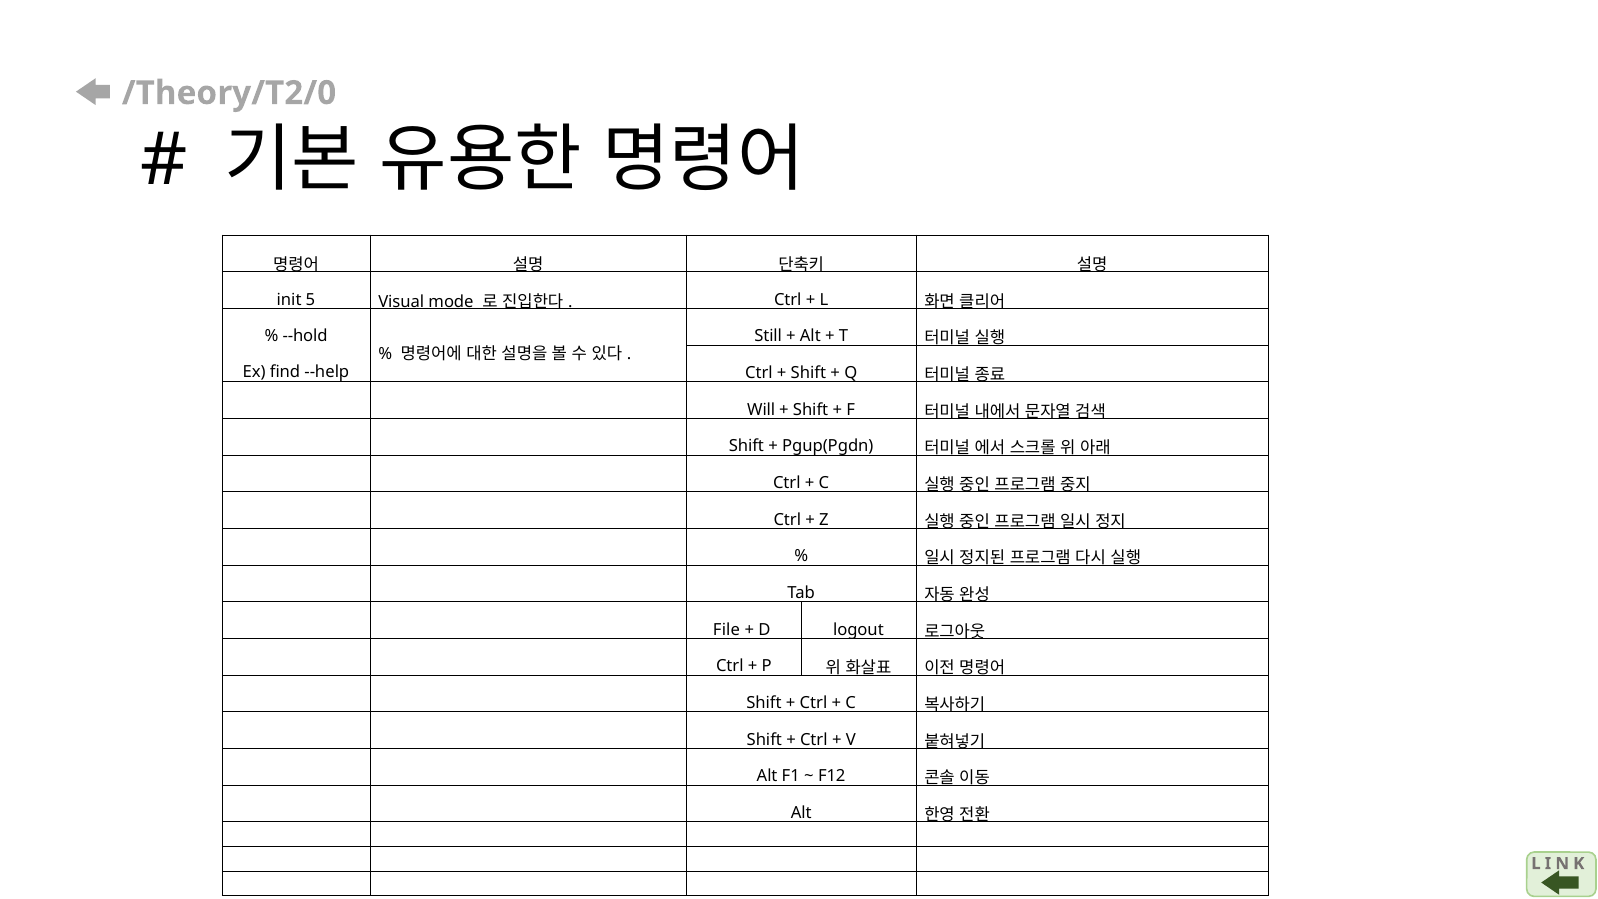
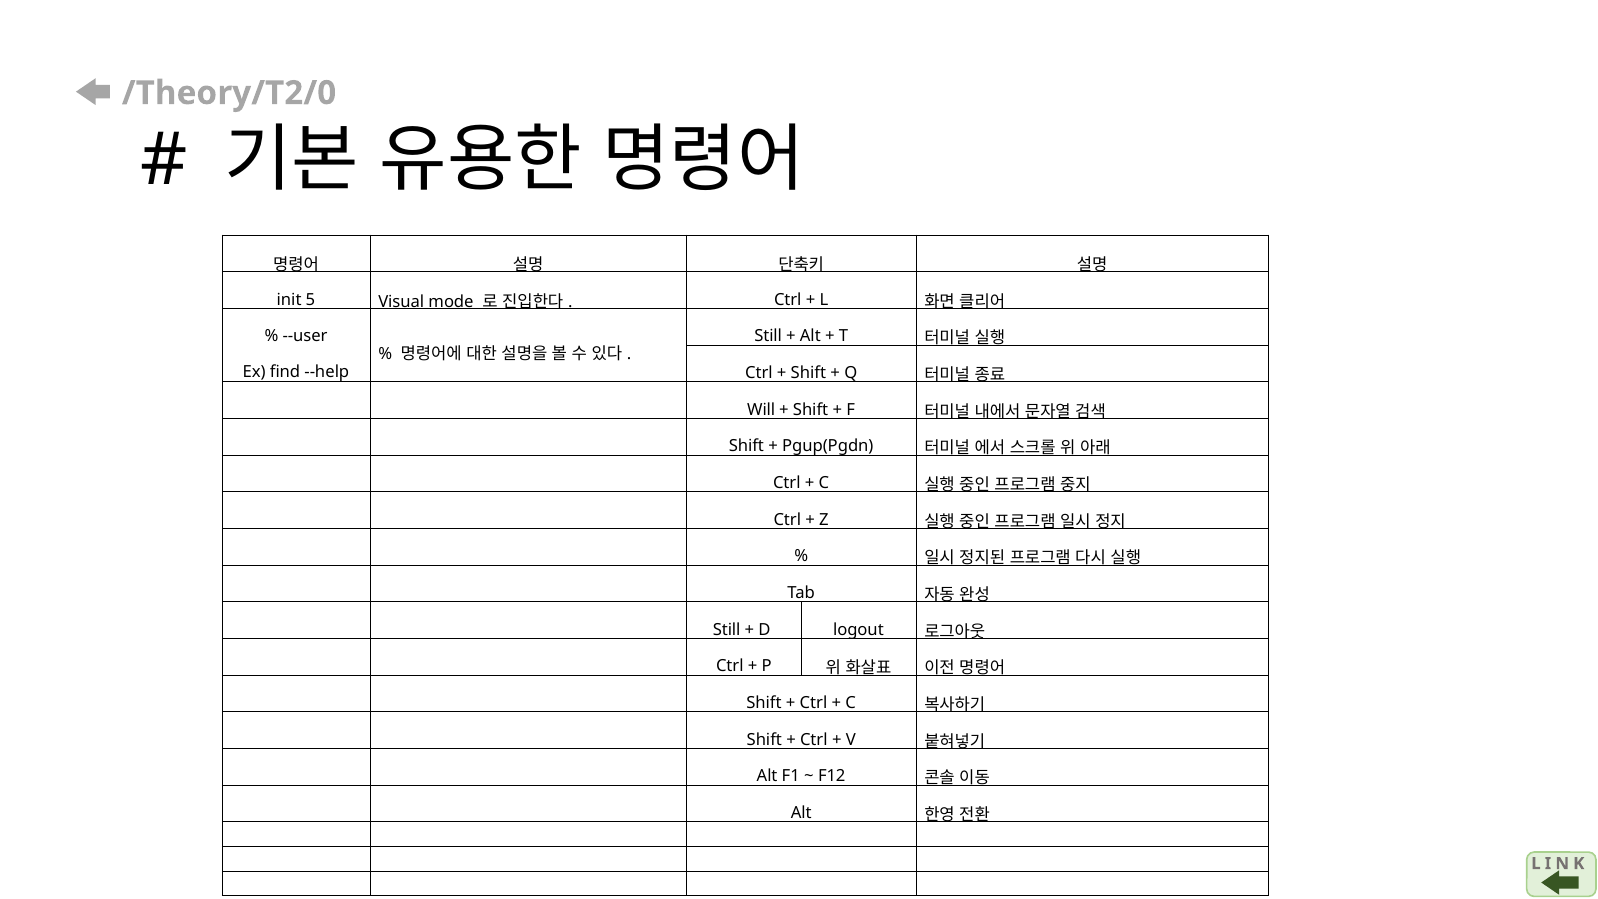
--hold: --hold -> --user (305, 336)
File: File -> Still (727, 630)
